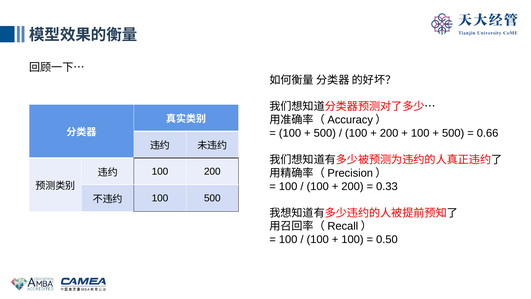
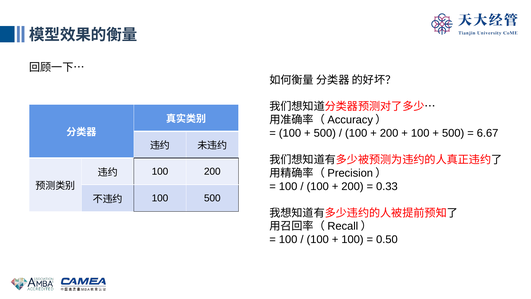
0.66: 0.66 -> 6.67 (488, 133)
